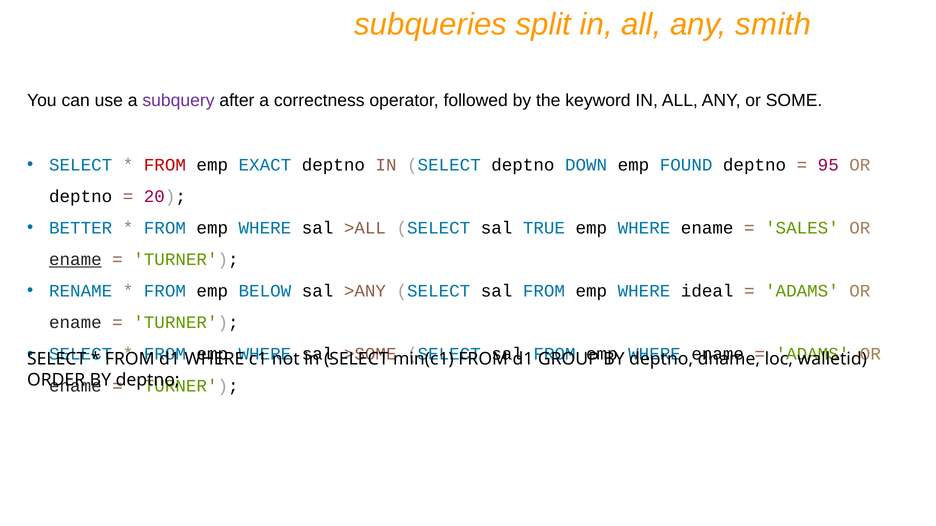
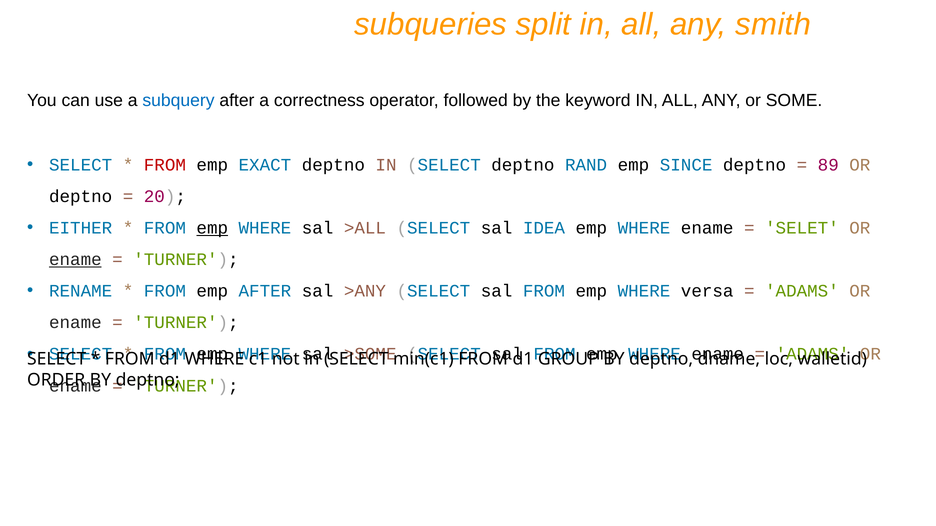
subquery colour: purple -> blue (178, 101)
DOWN: DOWN -> RAND (586, 165)
FOUND: FOUND -> SINCE (686, 165)
95: 95 -> 89 (828, 165)
BETTER: BETTER -> EITHER (81, 228)
emp underline: none -> present (212, 228)
TRUE: TRUE -> IDEA (544, 228)
SALES: SALES -> SELET (802, 228)
emp BELOW: BELOW -> AFTER (265, 291)
ideal: ideal -> versa (707, 291)
